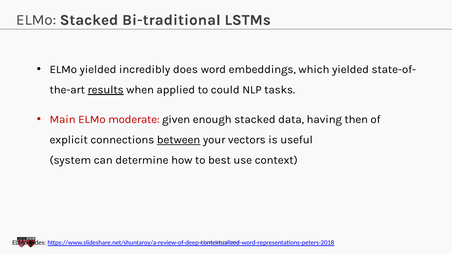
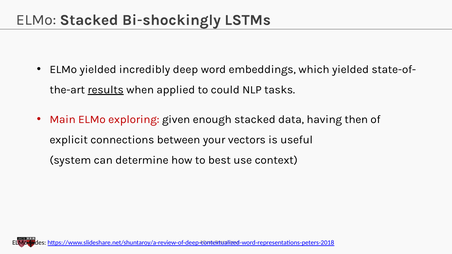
Bi-traditional: Bi-traditional -> Bi-shockingly (171, 20)
does: does -> deep (185, 69)
moderate: moderate -> exploring (134, 119)
between underline: present -> none (179, 140)
